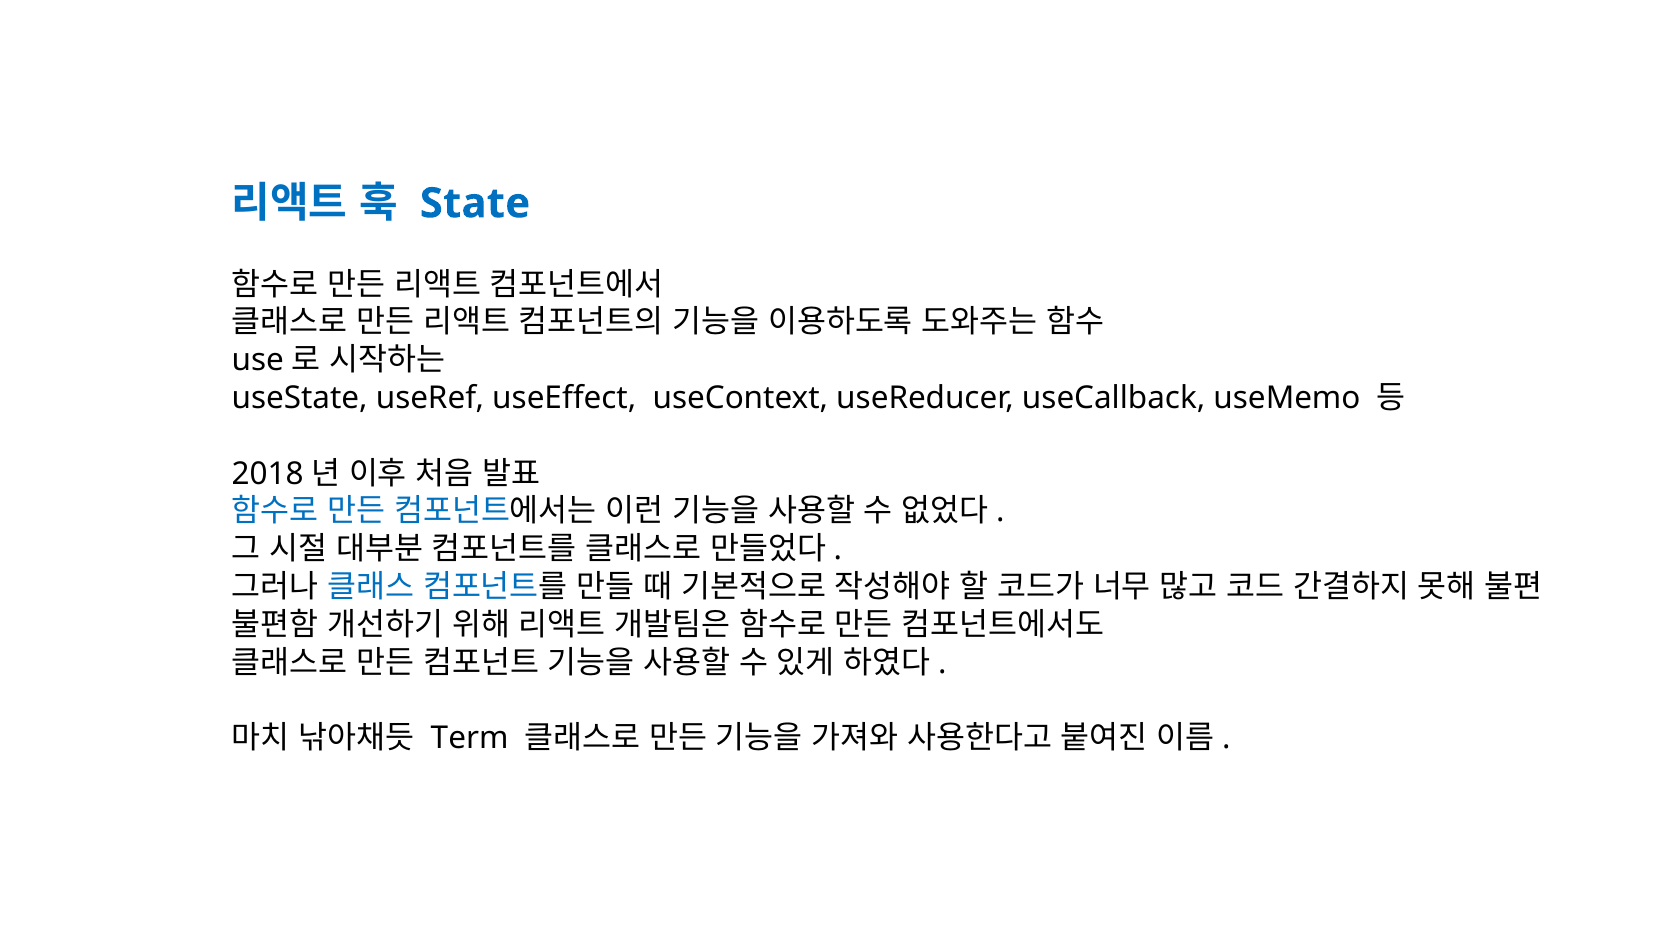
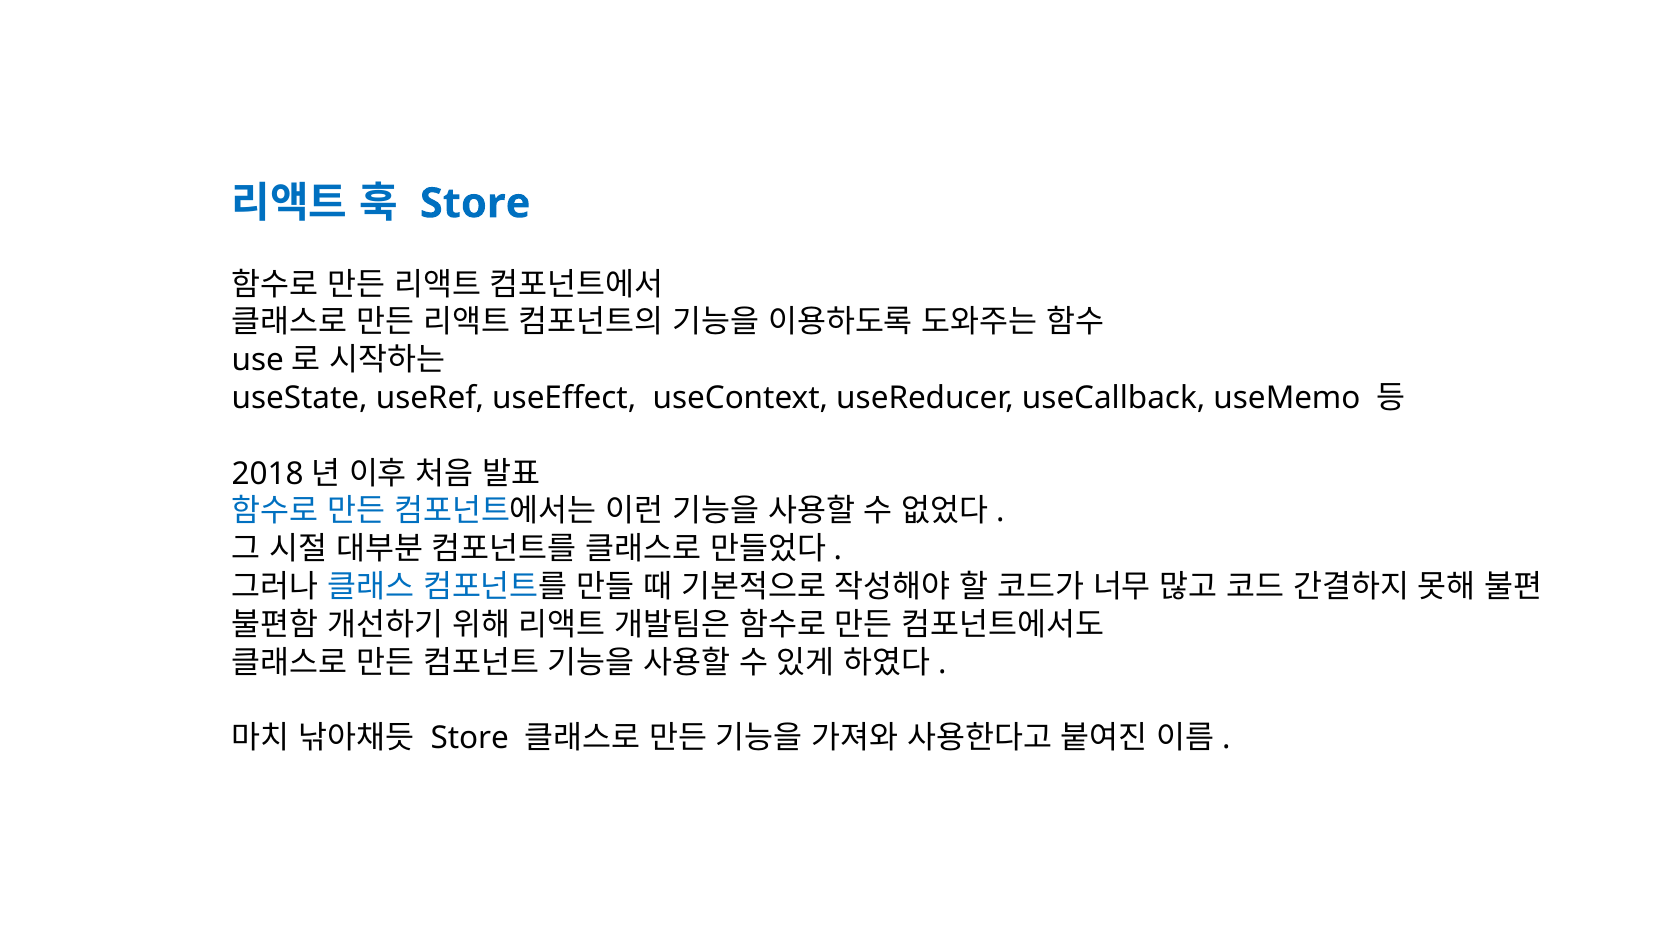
State: State -> Store (475, 203)
Term: Term -> Store (470, 738)
